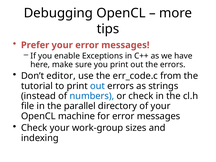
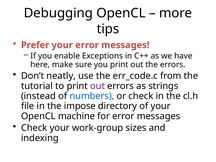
editor: editor -> neatly (61, 76)
out colour: blue -> purple (98, 86)
parallel: parallel -> impose (80, 106)
